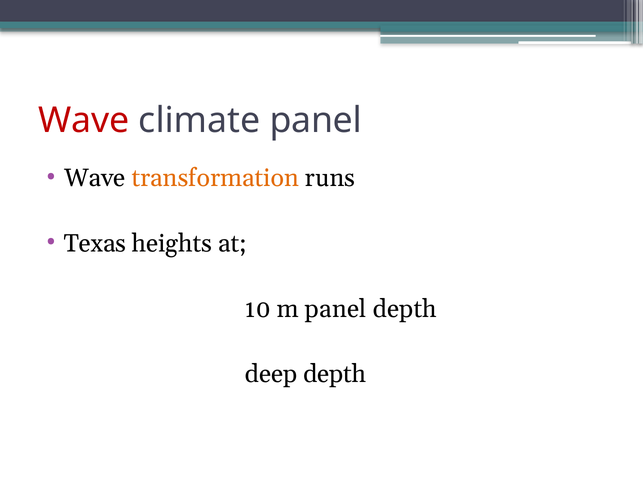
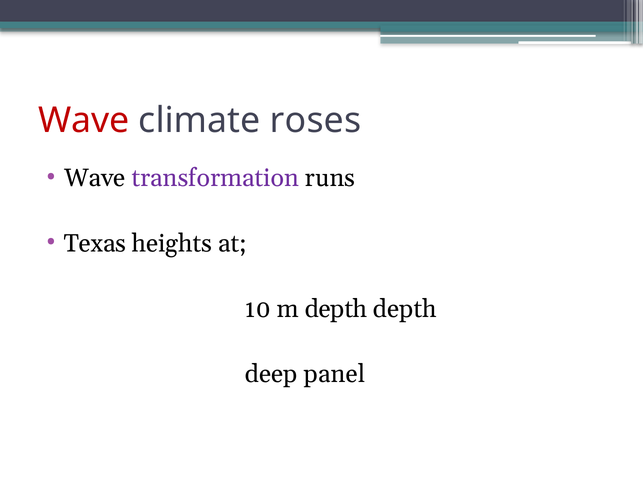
climate panel: panel -> roses (316, 120)
transformation colour: orange -> purple (215, 178)
m panel: panel -> depth (336, 309)
deep depth: depth -> panel (334, 374)
